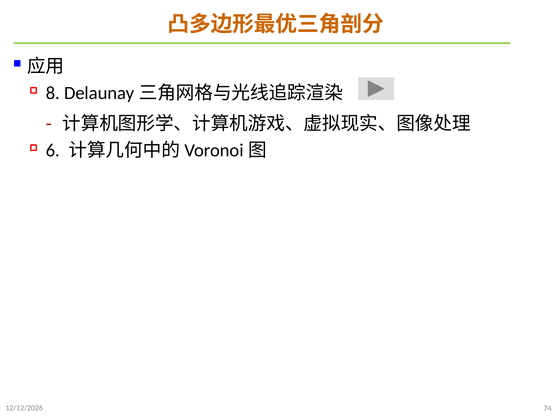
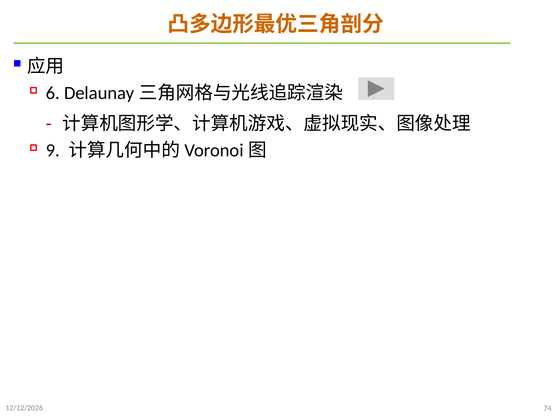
8: 8 -> 6 (53, 93)
6: 6 -> 9 (53, 150)
